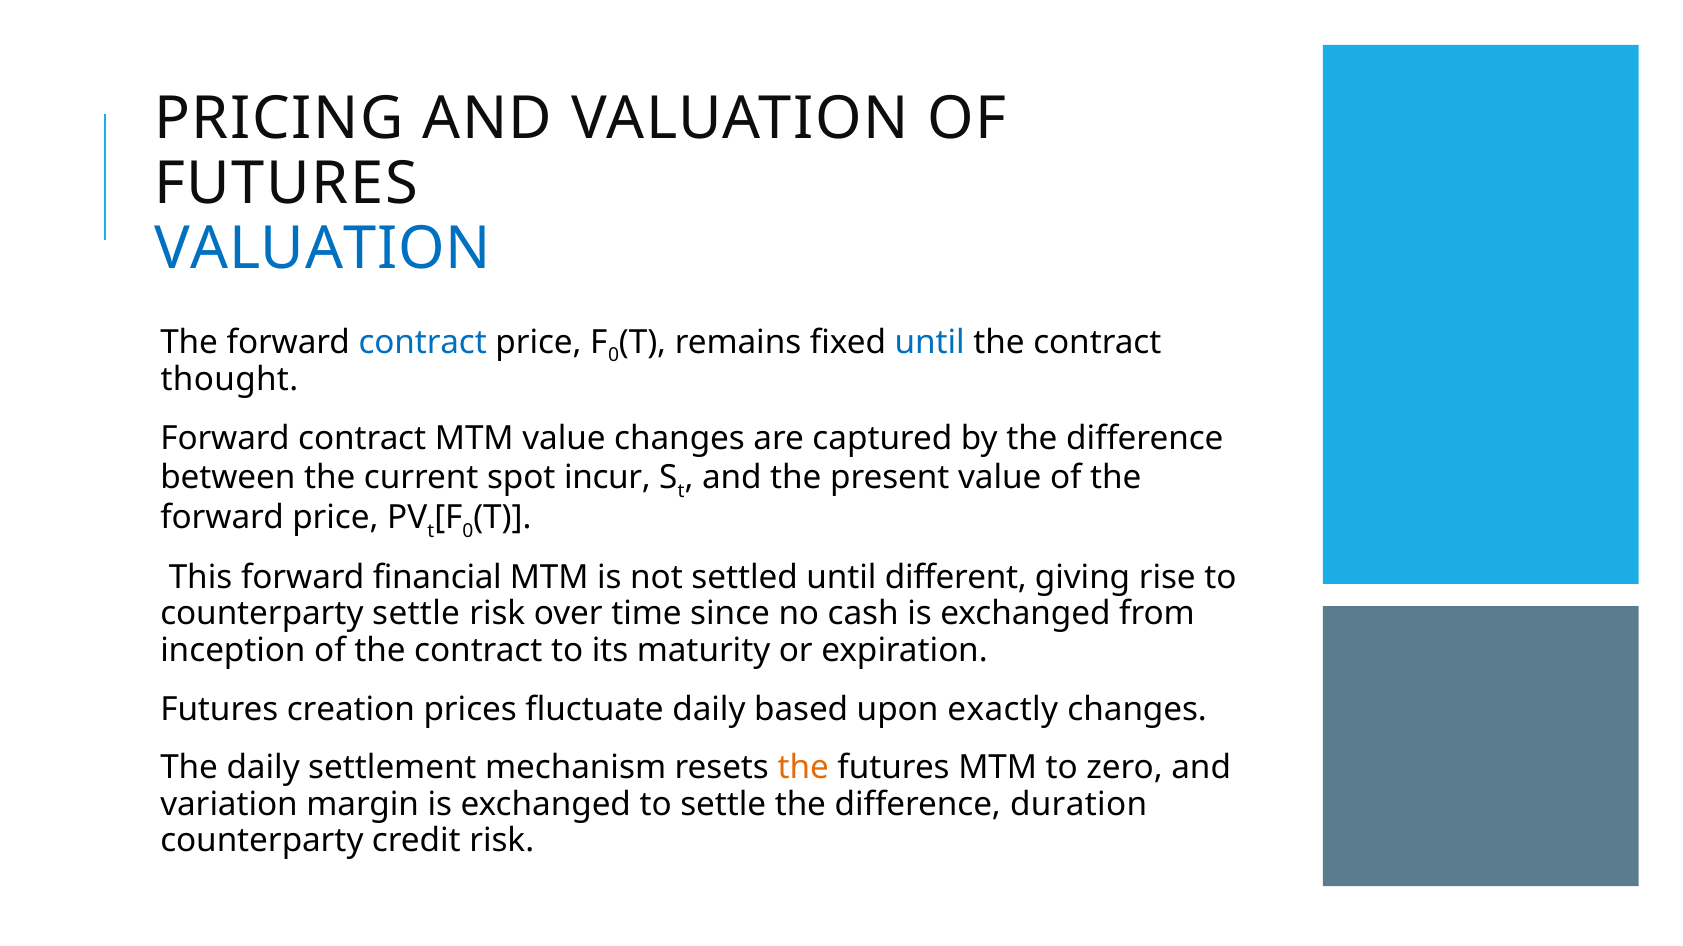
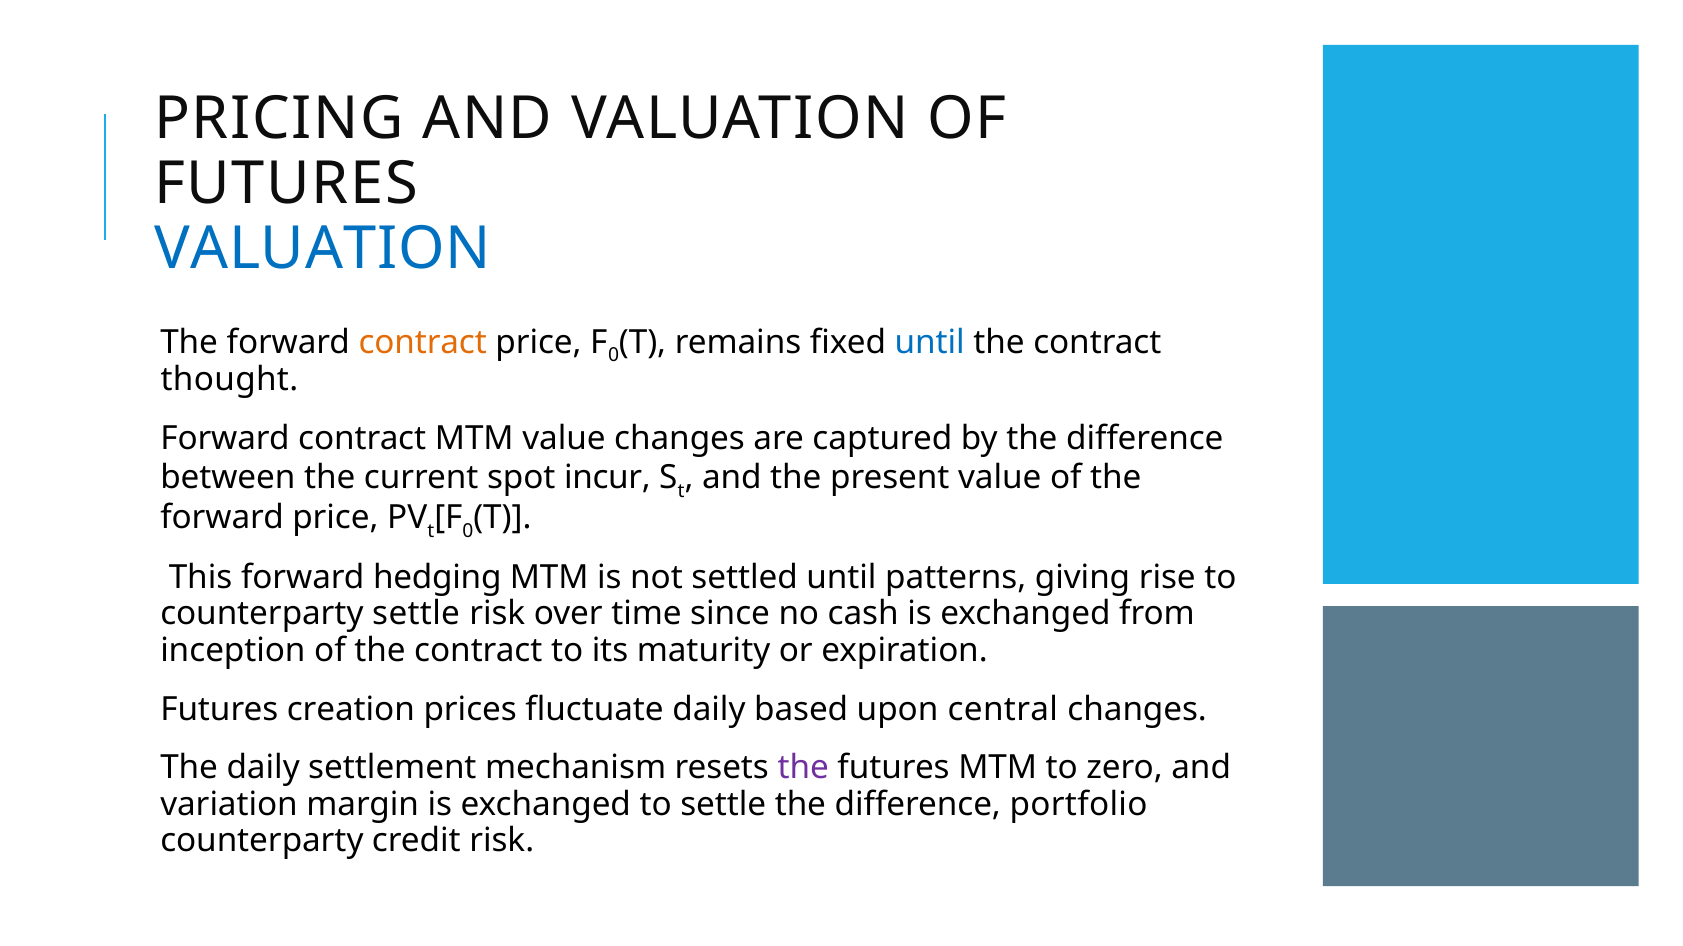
contract colour: blue -> orange (423, 343)
financial: financial -> hedging (437, 578)
different: different -> patterns (956, 578)
exactly: exactly -> central (1003, 710)
the colour: orange -> purple (803, 768)
duration: duration -> portfolio (1079, 805)
